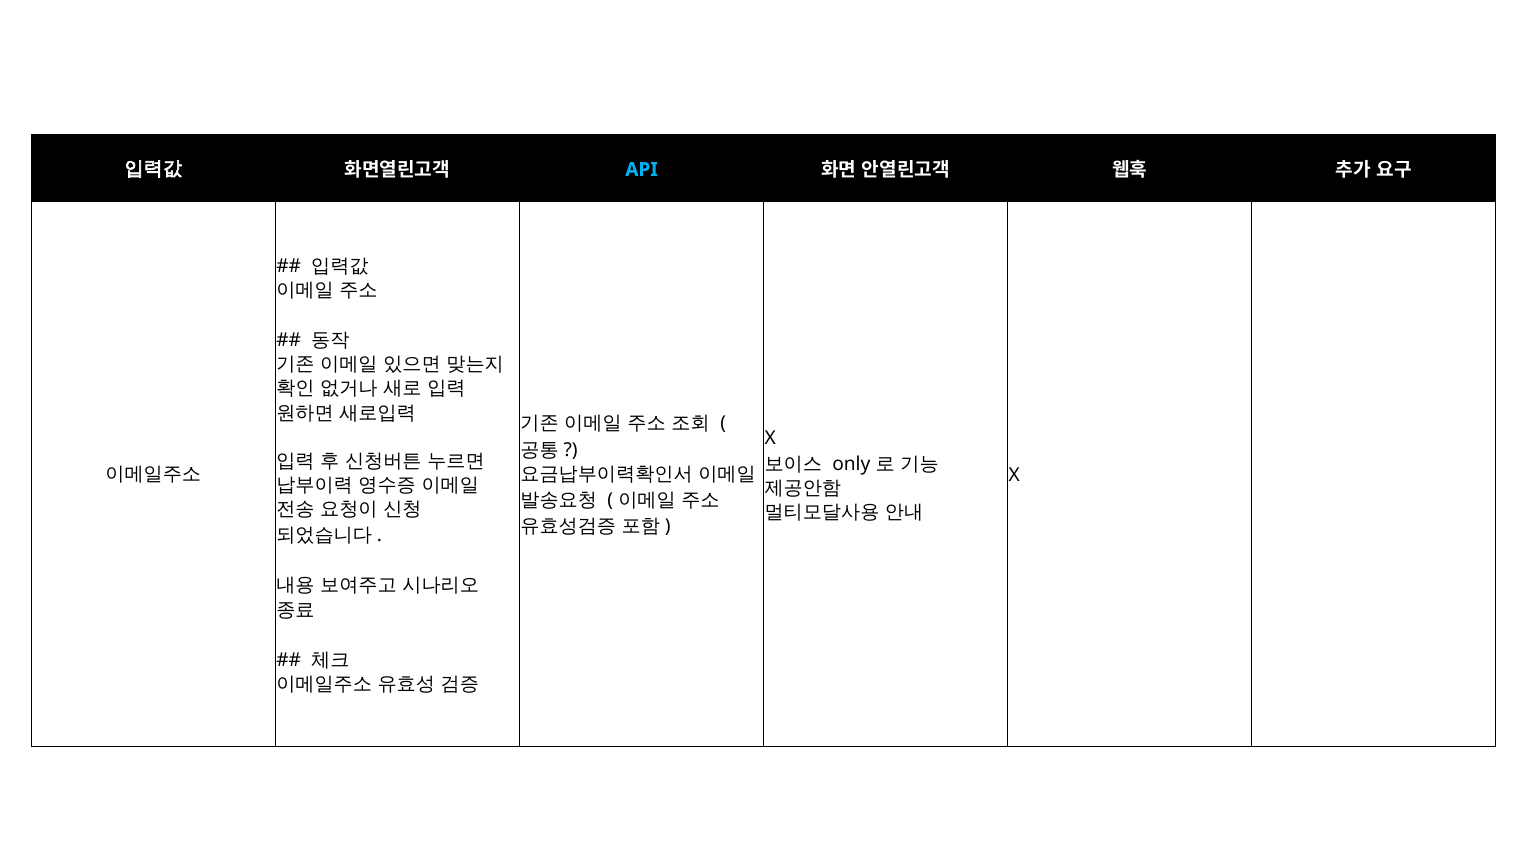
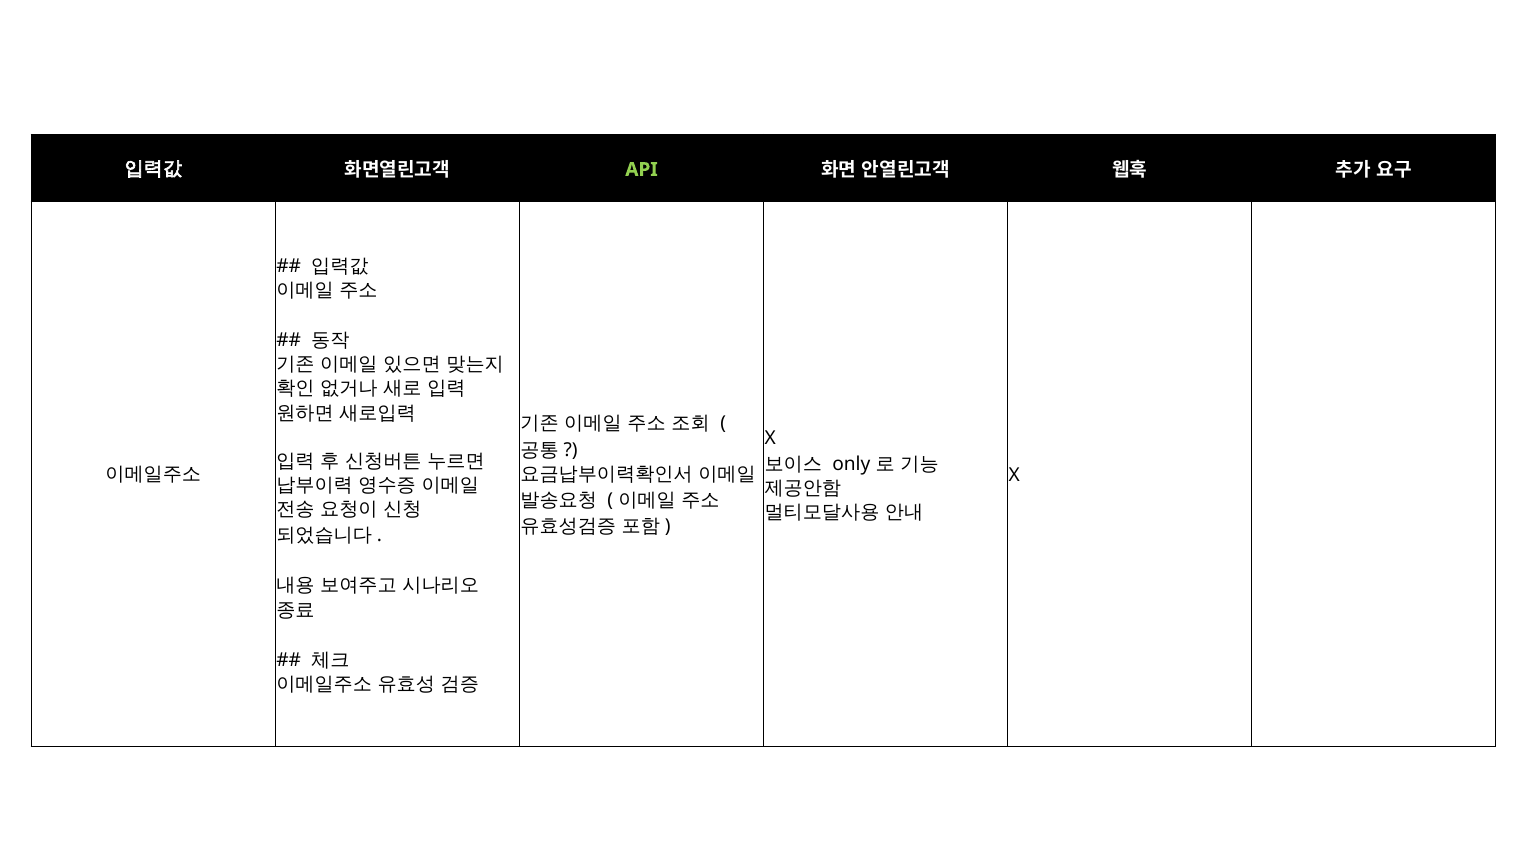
API colour: light blue -> light green (642, 170)
